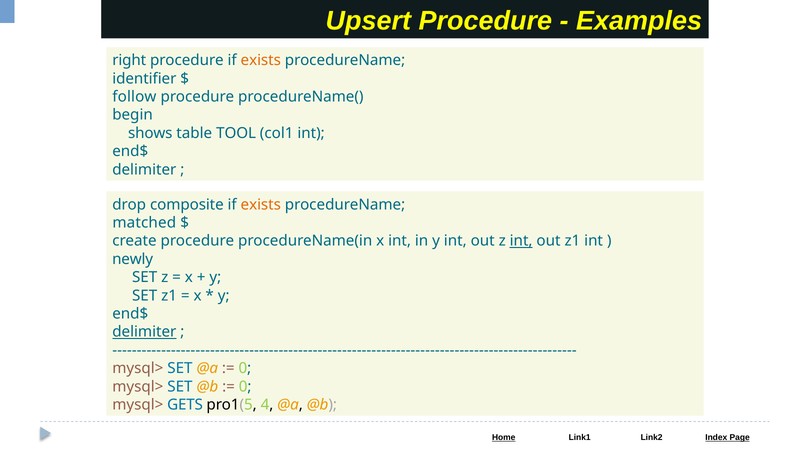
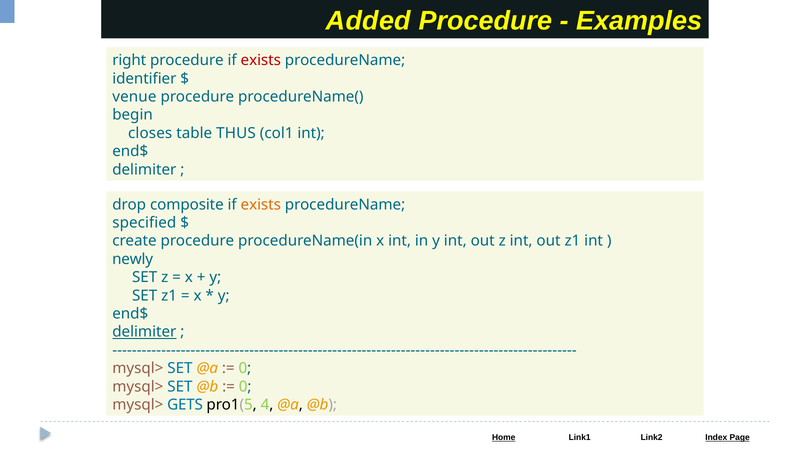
Upsert: Upsert -> Added (368, 21)
exists colour: orange -> red (261, 60)
follow: follow -> venue (134, 97)
shows: shows -> closes (150, 133)
TOOL: TOOL -> THUS (236, 133)
matched: matched -> specified (144, 223)
int underline: present -> none (521, 241)
